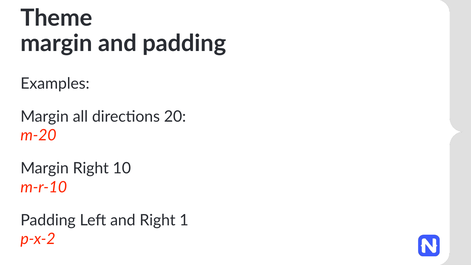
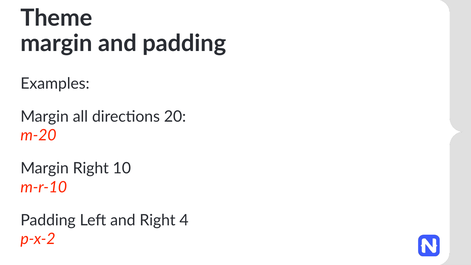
1: 1 -> 4 (184, 220)
